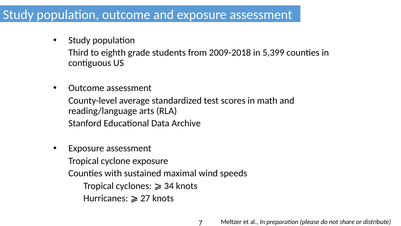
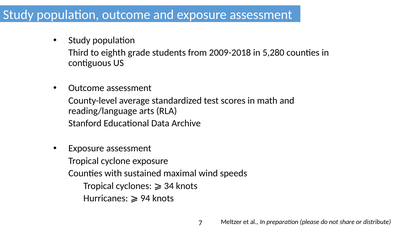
5,399: 5,399 -> 5,280 (273, 53)
27: 27 -> 94 (145, 198)
